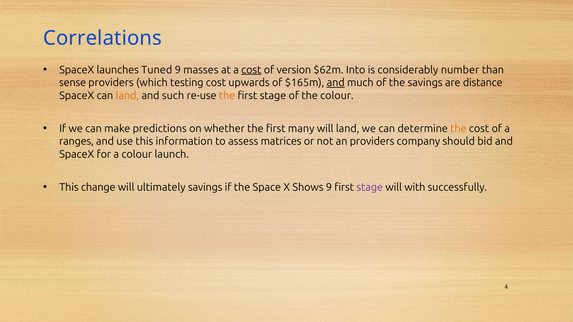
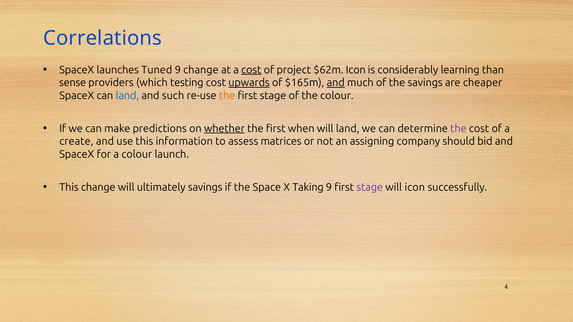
9 masses: masses -> change (201, 70)
version: version -> project (294, 70)
$62m Into: Into -> Icon (356, 70)
number: number -> learning (460, 70)
upwards underline: none -> present (249, 83)
distance: distance -> cheaper (483, 83)
land colour: orange -> blue (127, 96)
whether underline: none -> present (224, 129)
many: many -> when (301, 129)
the colour: orange -> purple (458, 129)
ranges: ranges -> create (76, 142)
an providers: providers -> assigning (372, 142)
Shows: Shows -> Taking (308, 187)
will with: with -> icon (415, 187)
